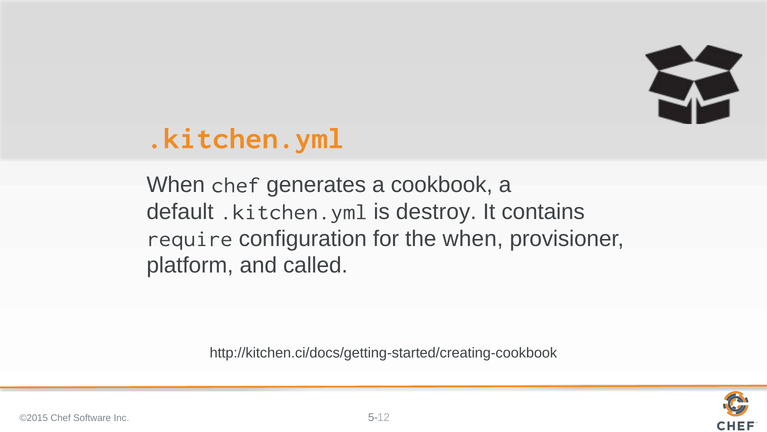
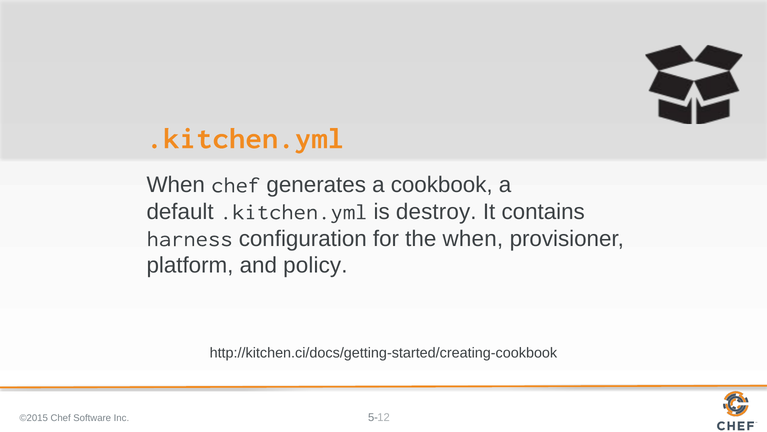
require: require -> harness (190, 238)
called: called -> policy (315, 265)
